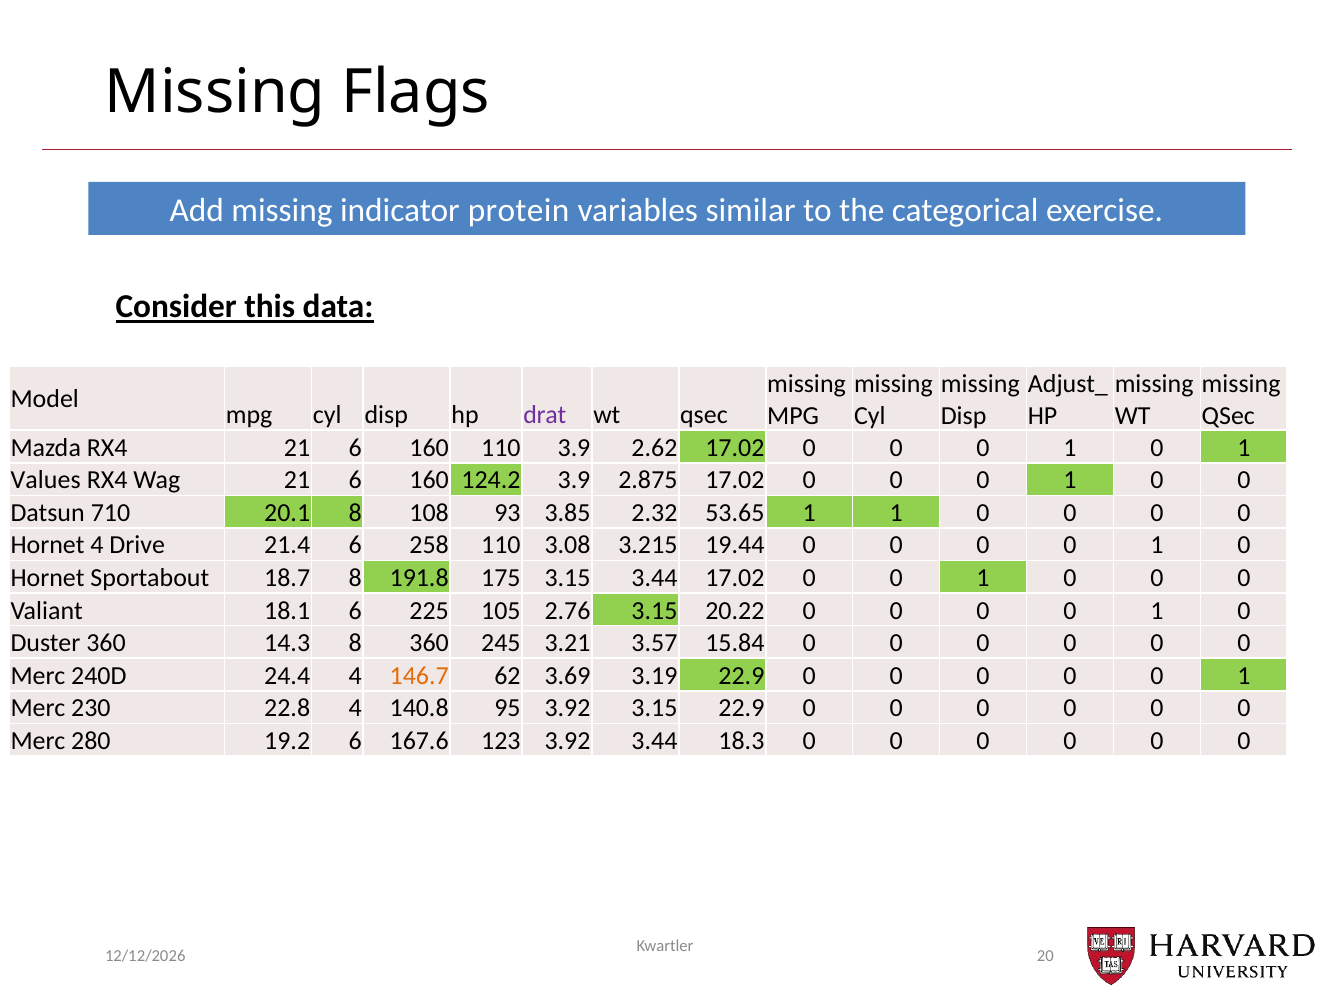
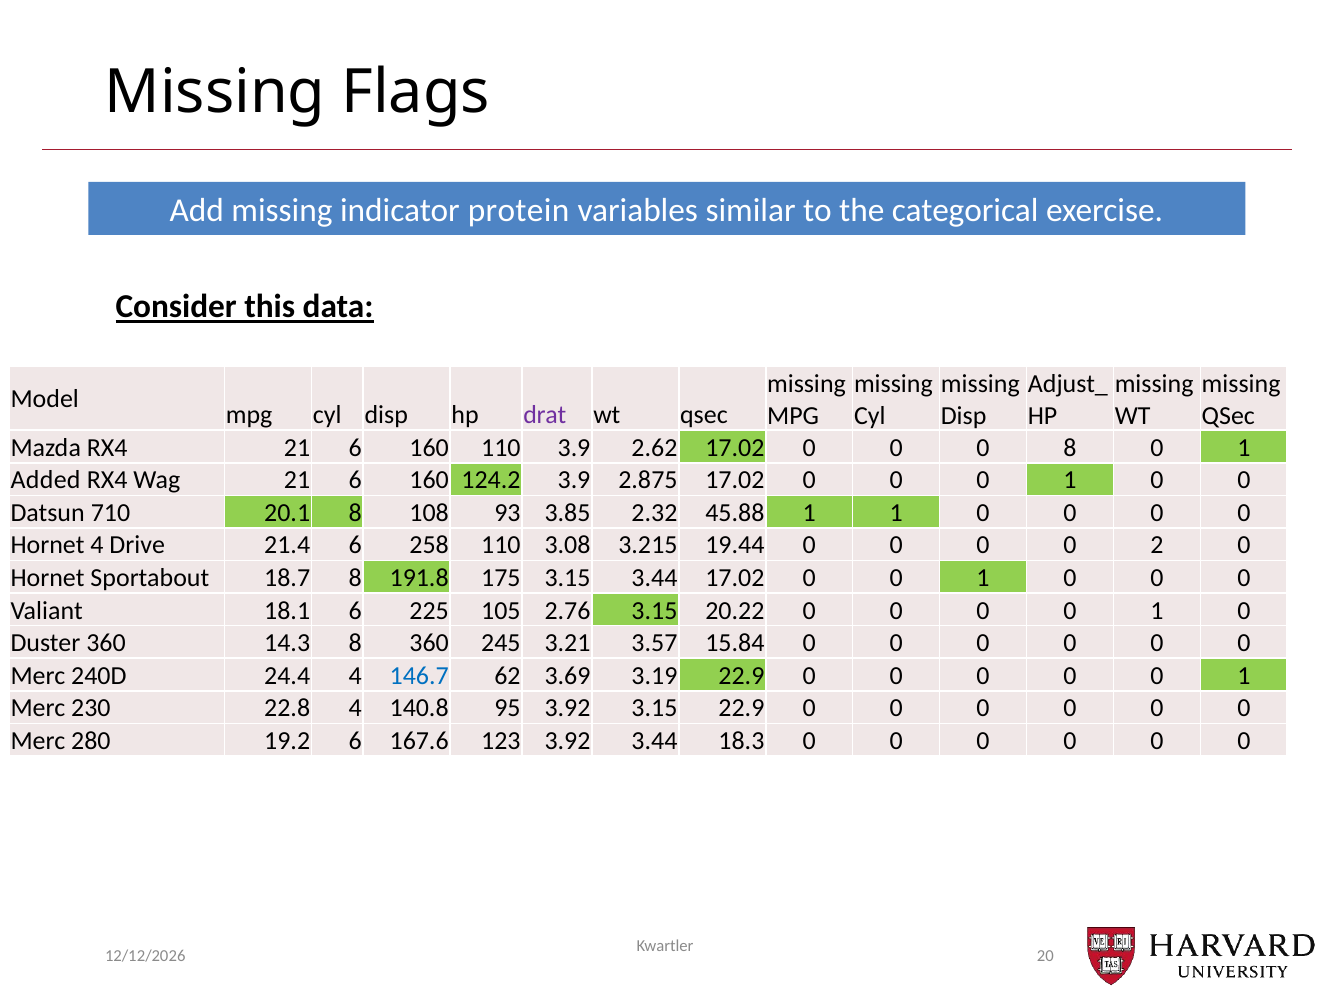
1: 1 -> 8 (1070, 447)
Values: Values -> Added (46, 480)
53.65: 53.65 -> 45.88 (735, 513)
1: 1 -> 2 (1157, 545)
146.7 colour: orange -> blue (419, 675)
